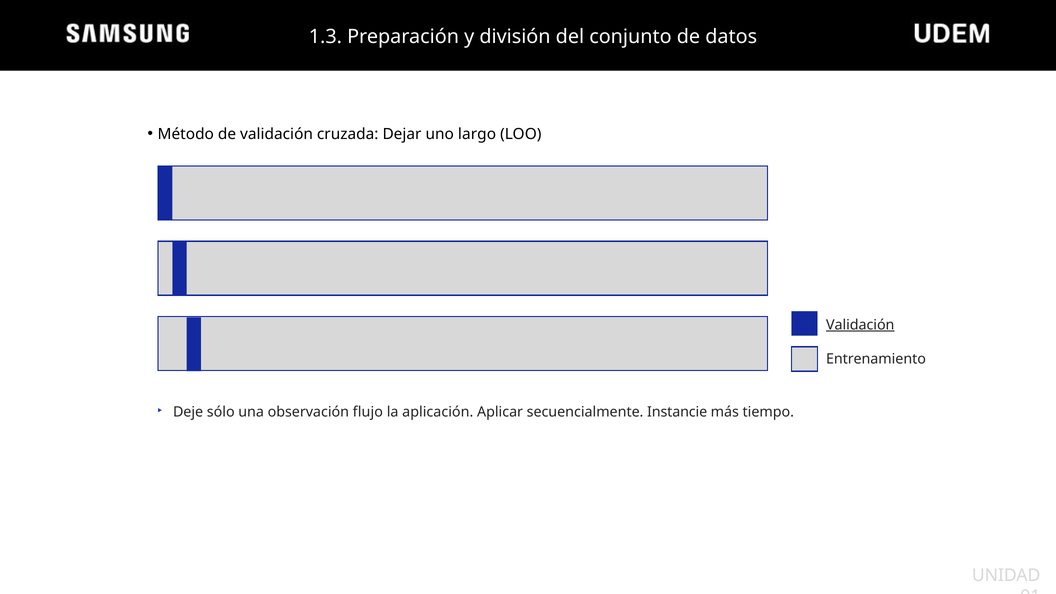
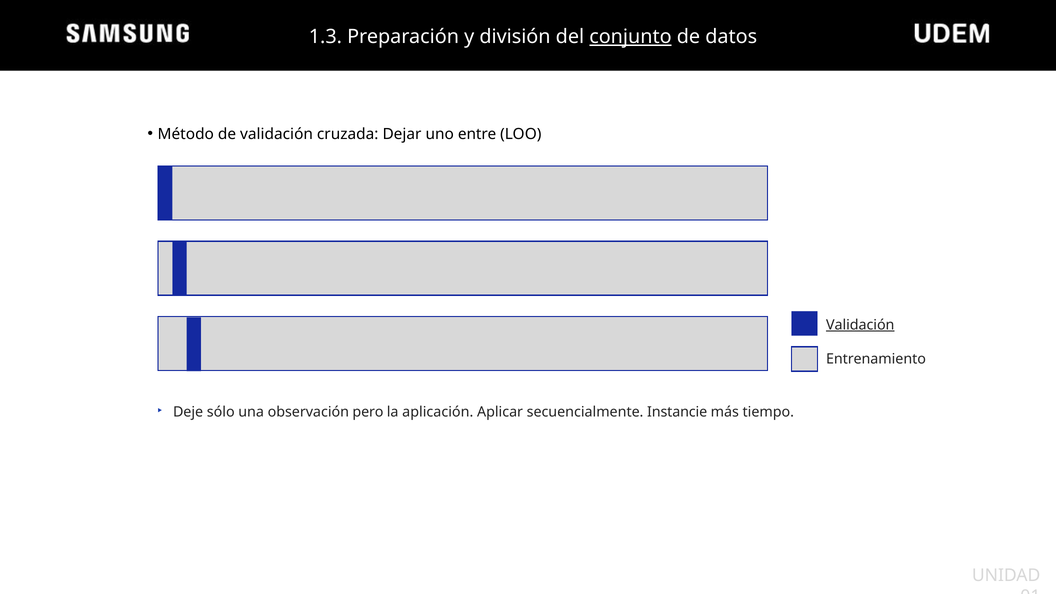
conjunto underline: none -> present (630, 37)
largo: largo -> entre (477, 134)
flujo: flujo -> pero (368, 412)
